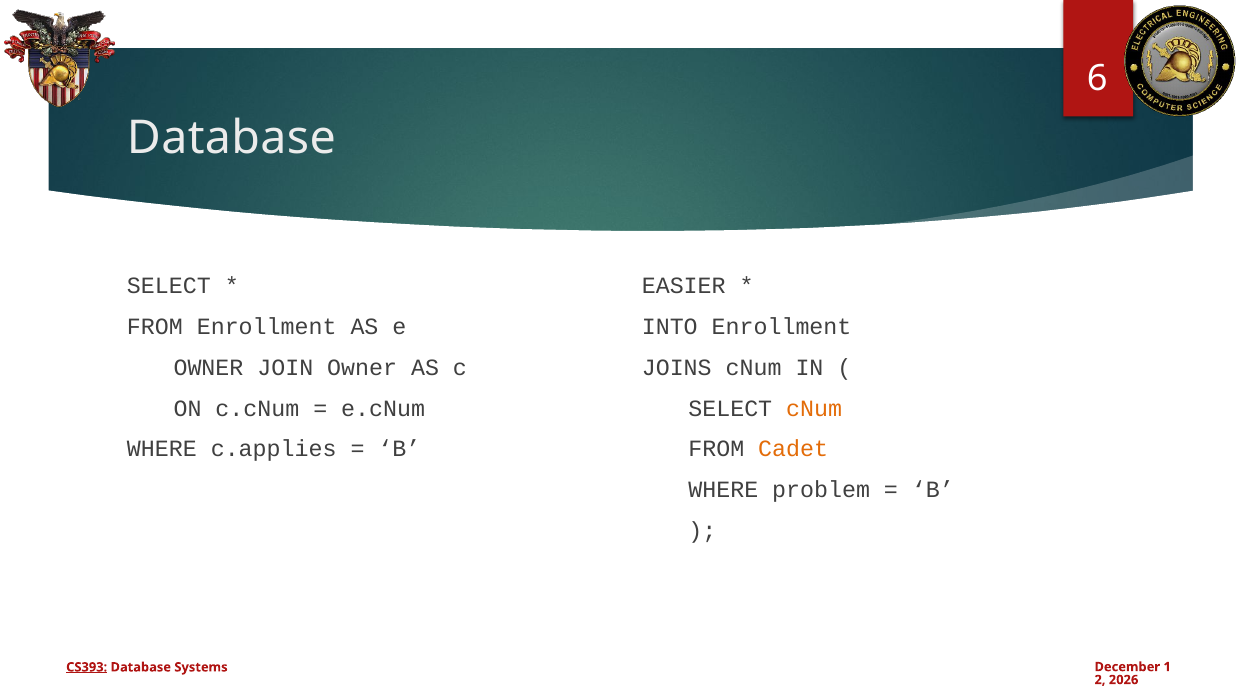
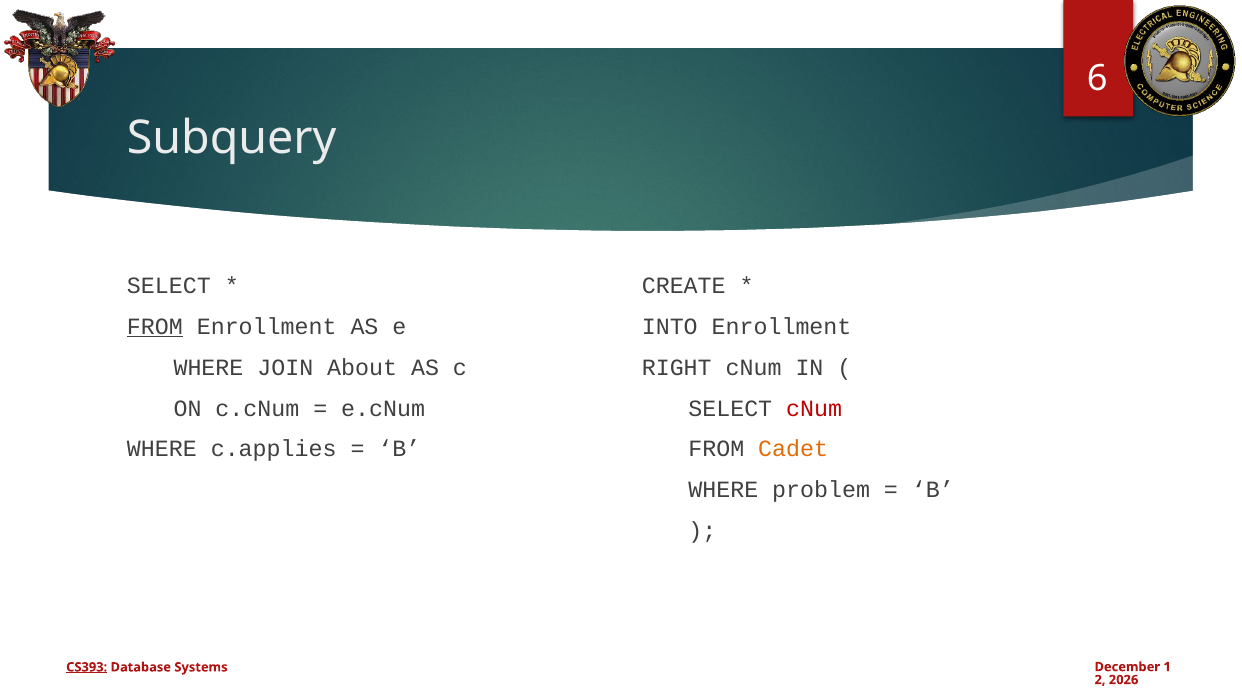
Database: Database -> Subquery (232, 138)
EASIER: EASIER -> CREATE (684, 285)
FROM underline: none -> present (155, 326)
OWNER: OWNER -> WHERE (208, 367)
JOIN Owner: Owner -> About (362, 367)
JOINS: JOINS -> RIGHT (677, 367)
cNum colour: orange -> red (814, 408)
